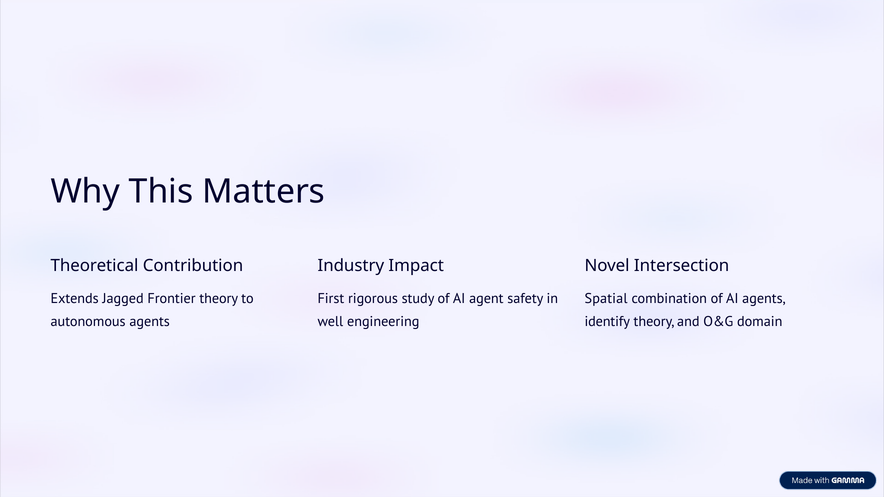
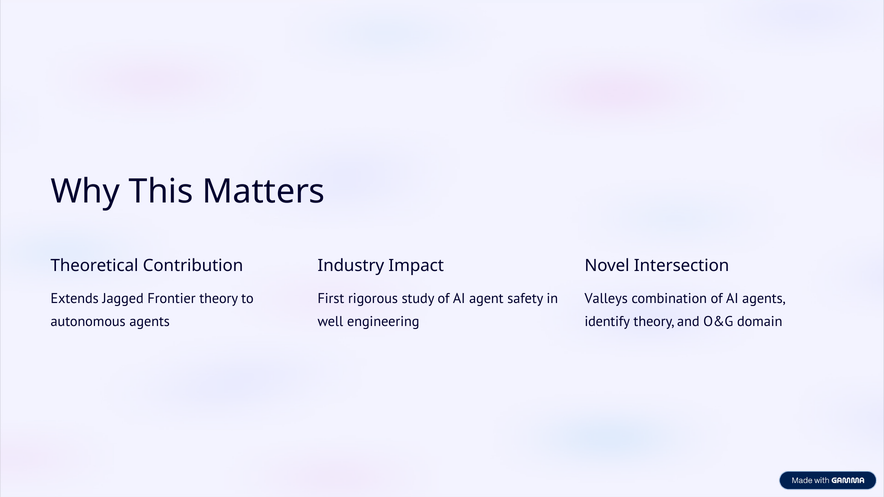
Spatial: Spatial -> Valleys (606, 299)
